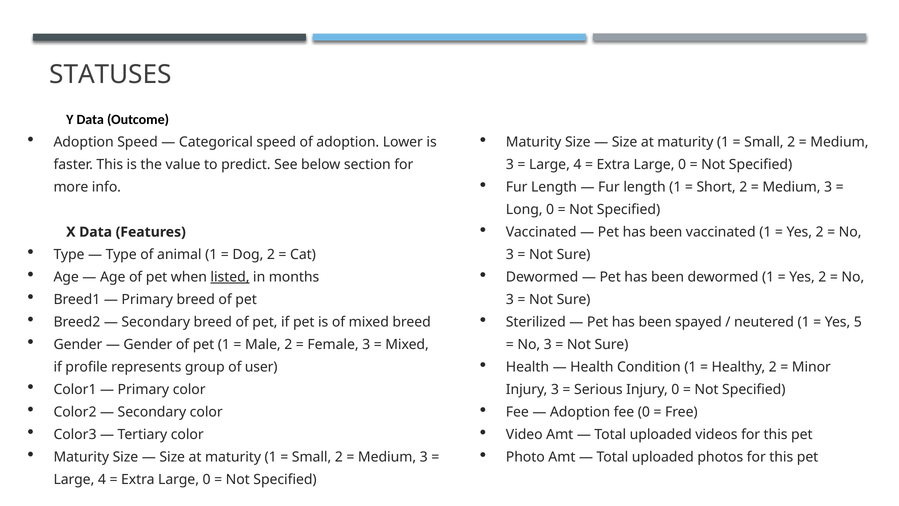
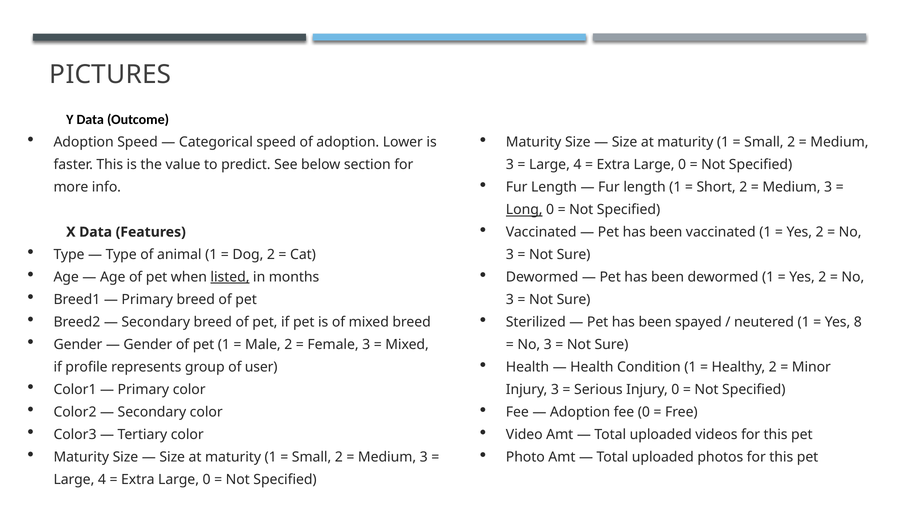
STATUSES: STATUSES -> PICTURES (110, 75)
Long underline: none -> present (524, 210)
5: 5 -> 8 (858, 322)
